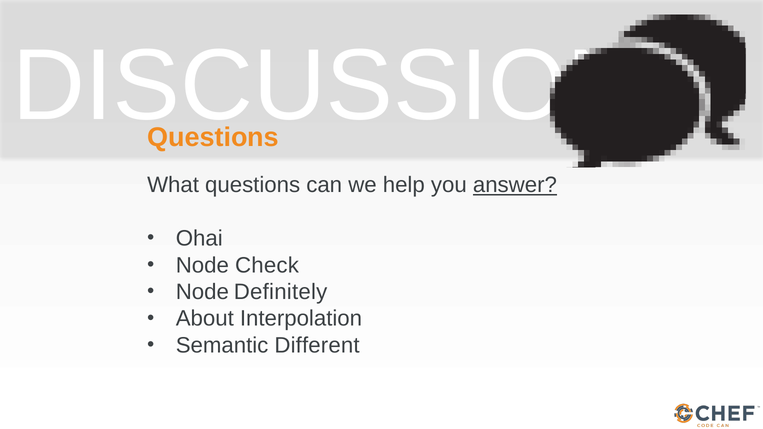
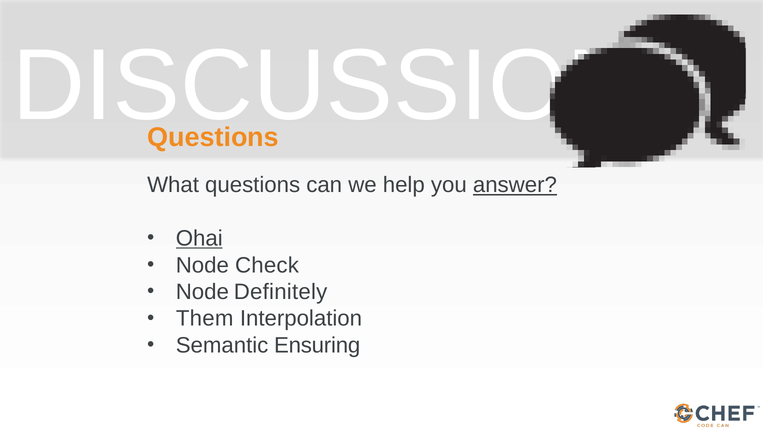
Ohai underline: none -> present (199, 239)
About: About -> Them (205, 319)
Different: Different -> Ensuring (317, 345)
